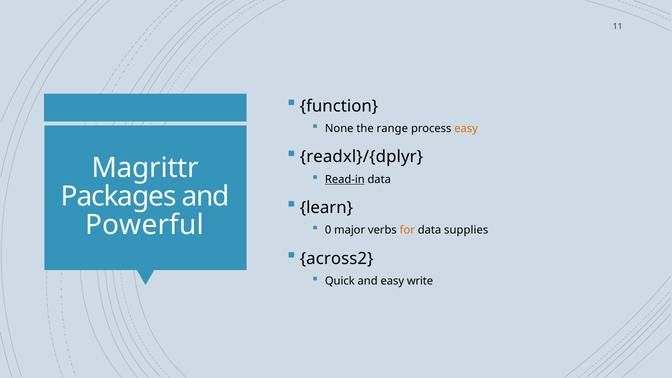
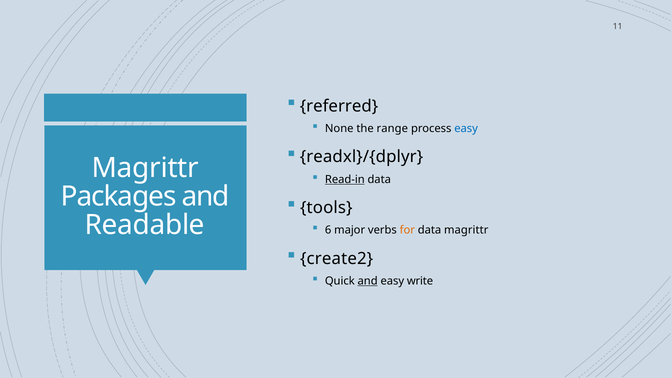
function: function -> referred (339, 106)
easy colour: orange -> blue (466, 129)
learn: learn -> tools (326, 208)
Powerful: Powerful -> Readable (145, 225)
0: 0 -> 6 (328, 230)
data supplies: supplies -> magrittr (466, 230)
across2: across2 -> create2 (337, 258)
and underline: none -> present (368, 281)
